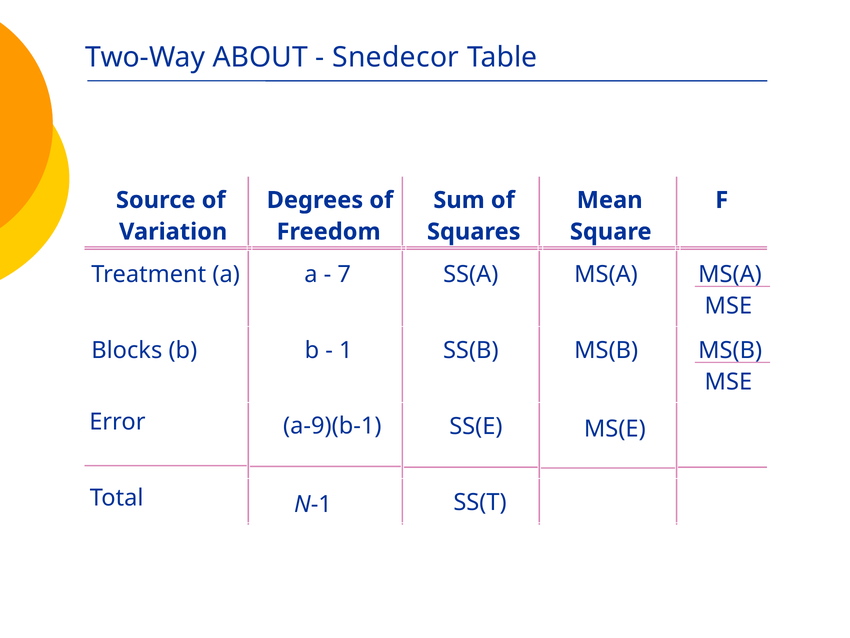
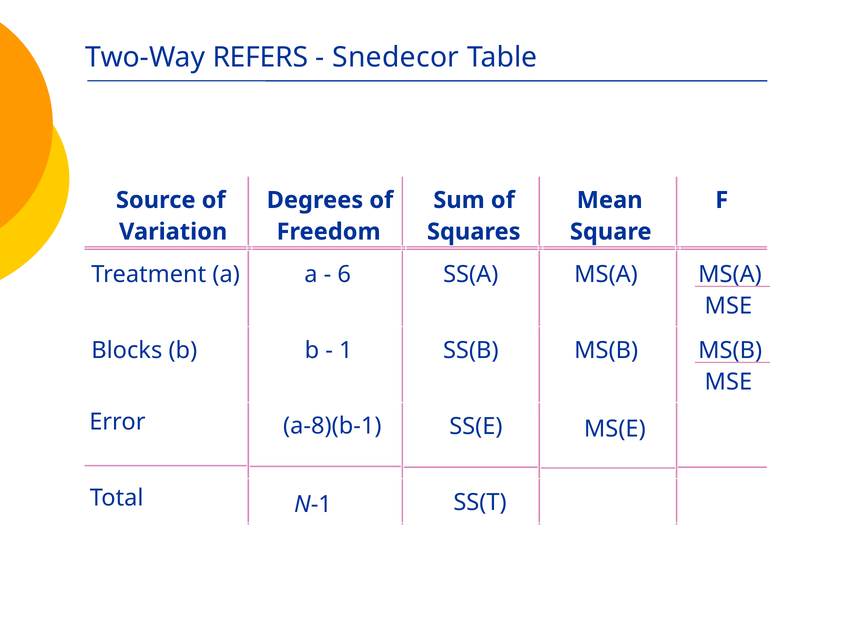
ABOUT: ABOUT -> REFERS (260, 57)
7: 7 -> 6 (344, 274)
a-9)(b-1: a-9)(b-1 -> a-8)(b-1 (332, 426)
